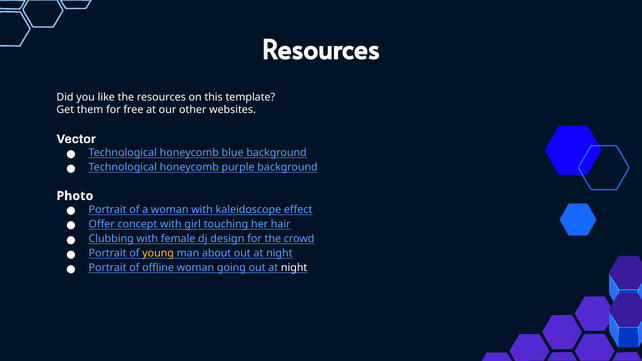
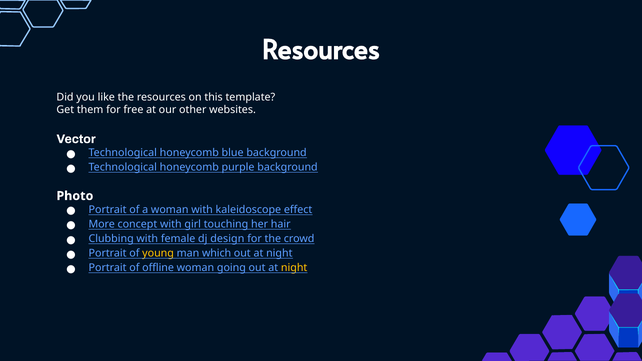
Offer: Offer -> More (102, 224)
about: about -> which (217, 253)
night colour: white -> yellow (294, 268)
